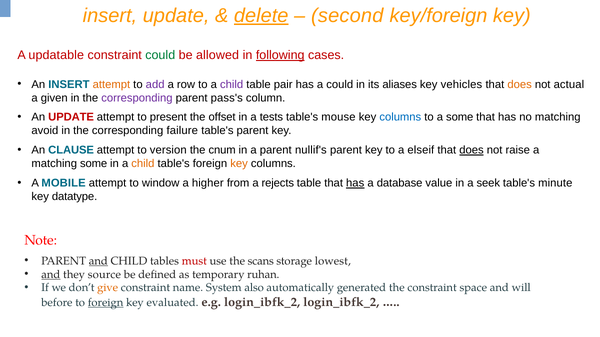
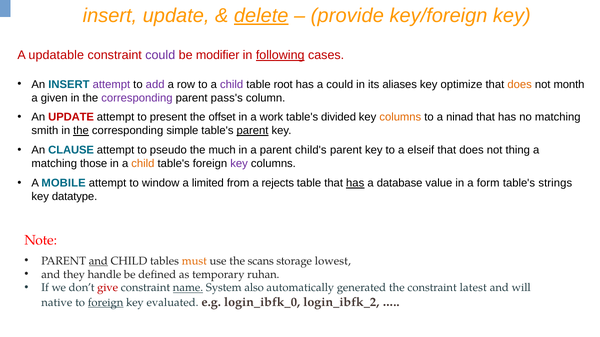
second: second -> provide (347, 16)
could colour: green -> purple (160, 55)
allowed: allowed -> modifier (218, 55)
attempt colour: orange -> purple (111, 84)
pair: pair -> root (283, 84)
vehicles: vehicles -> optimize (461, 84)
actual: actual -> month (569, 84)
tests: tests -> work (271, 117)
mouse: mouse -> divided (339, 117)
columns colour: blue -> orange (400, 117)
a some: some -> ninad (460, 117)
avoid: avoid -> smith (45, 131)
the underline: none -> present (81, 131)
failure: failure -> simple (182, 131)
parent underline: none -> present (253, 131)
version: version -> pseudo (168, 150)
cnum: cnum -> much (222, 150)
nullif's: nullif's -> child's (311, 150)
does underline: present -> none (471, 150)
raise: raise -> thing (518, 150)
matching some: some -> those (94, 164)
key colour: orange -> purple (239, 164)
higher: higher -> limited (208, 183)
seek: seek -> form (488, 183)
minute: minute -> strings (555, 183)
must colour: red -> orange (194, 261)
and underline: present -> none (51, 275)
source: source -> handle (105, 275)
give colour: orange -> red (108, 288)
name underline: none -> present (188, 288)
space: space -> latest (473, 288)
before: before -> native (57, 303)
e.g login_ibfk_2: login_ibfk_2 -> login_ibfk_0 (262, 303)
